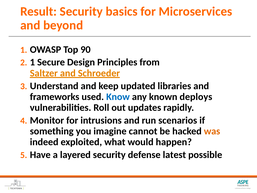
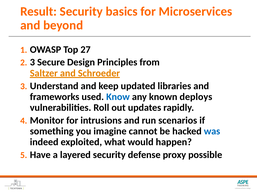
90: 90 -> 27 (86, 49)
1: 1 -> 3 (32, 62)
was colour: orange -> blue (212, 131)
latest: latest -> proxy (174, 155)
